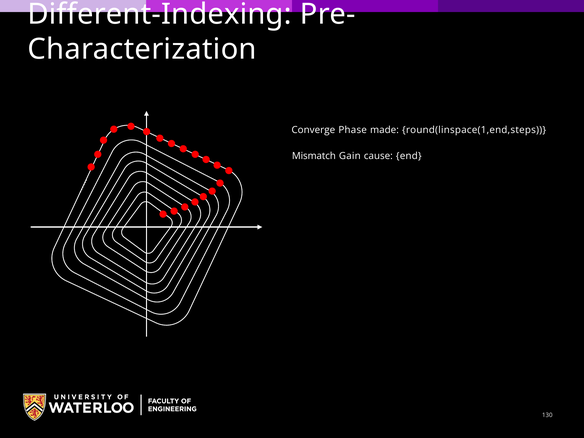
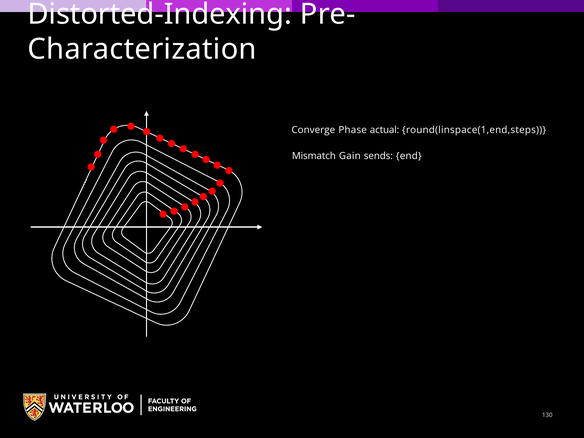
Different-Indexing: Different-Indexing -> Distorted-Indexing (160, 14)
made: made -> actual (385, 130)
cause: cause -> sends (378, 156)
